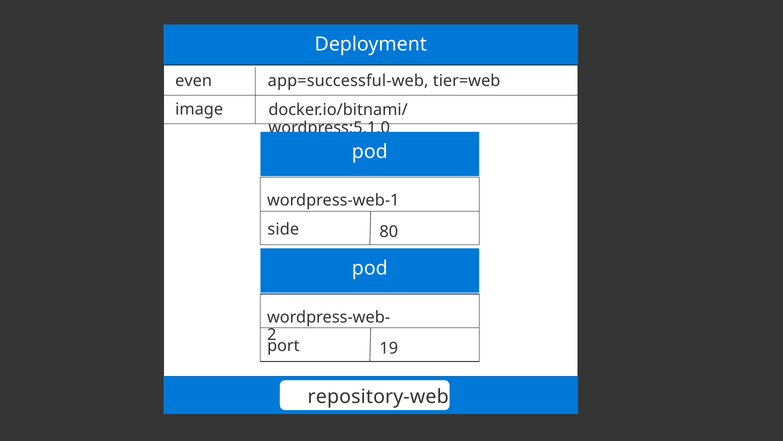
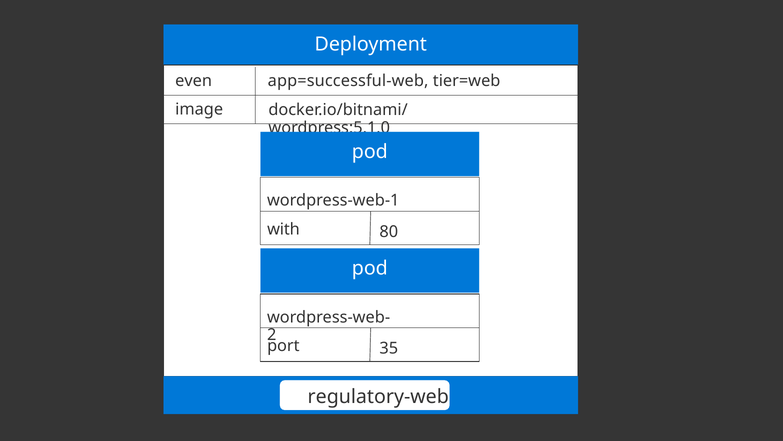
side: side -> with (283, 229)
19: 19 -> 35 (389, 348)
repository-web: repository-web -> regulatory-web (378, 396)
